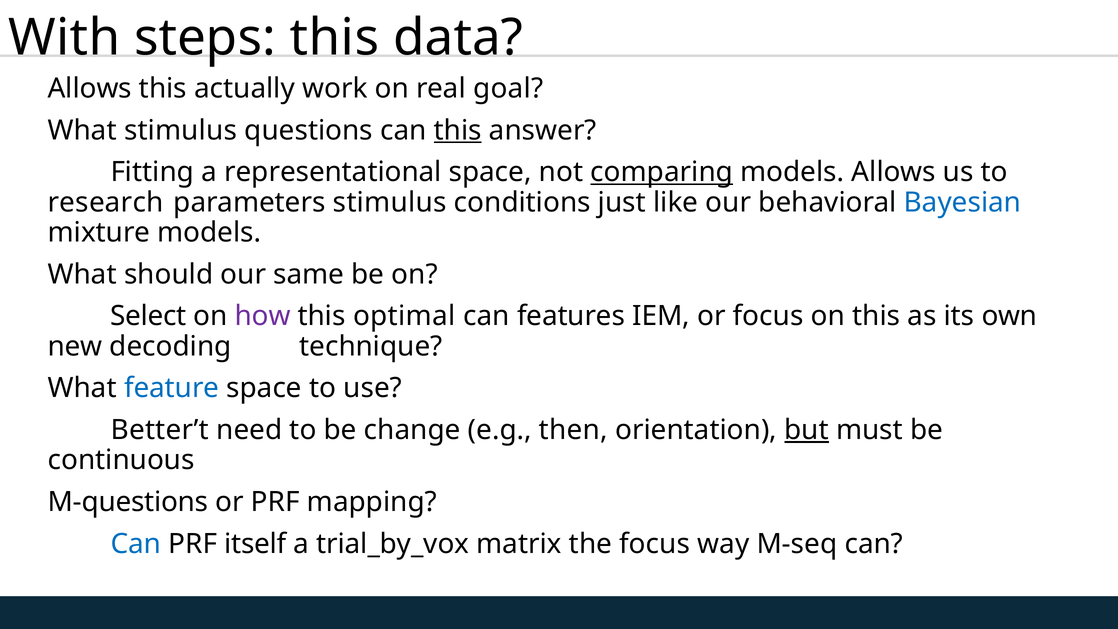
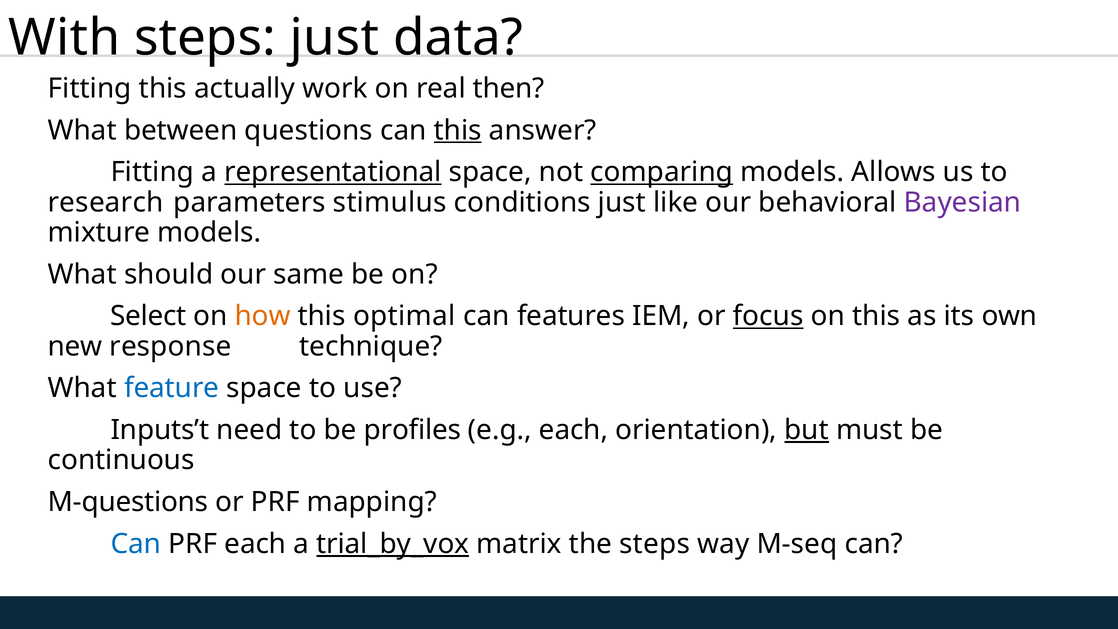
steps this: this -> just (334, 38)
Allows: Allows -> Fitting (90, 88)
goal: goal -> then (509, 88)
What stimulus: stimulus -> between (181, 130)
representational underline: none -> present (333, 172)
Bayesian colour: blue -> purple (963, 202)
how colour: purple -> orange (263, 316)
focus underline: none -> present (768, 316)
decoding: decoding -> response (170, 346)
Better’t: Better’t -> Inputs’t (160, 430)
change: change -> profiles (412, 430)
e.g then: then -> each (574, 430)
PRF itself: itself -> each (255, 544)
trial_by_vox underline: none -> present (393, 544)
the focus: focus -> steps (655, 544)
